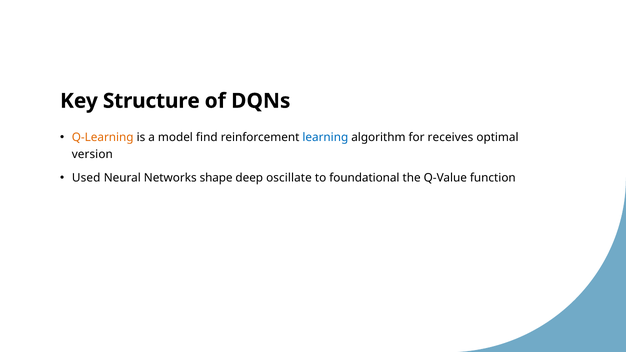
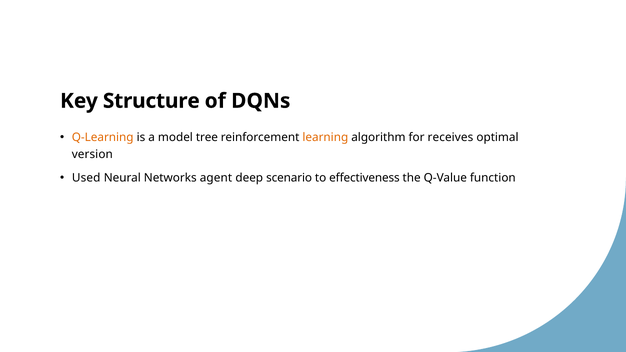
find: find -> tree (207, 138)
learning colour: blue -> orange (325, 138)
shape: shape -> agent (216, 178)
oscillate: oscillate -> scenario (289, 178)
foundational: foundational -> effectiveness (364, 178)
